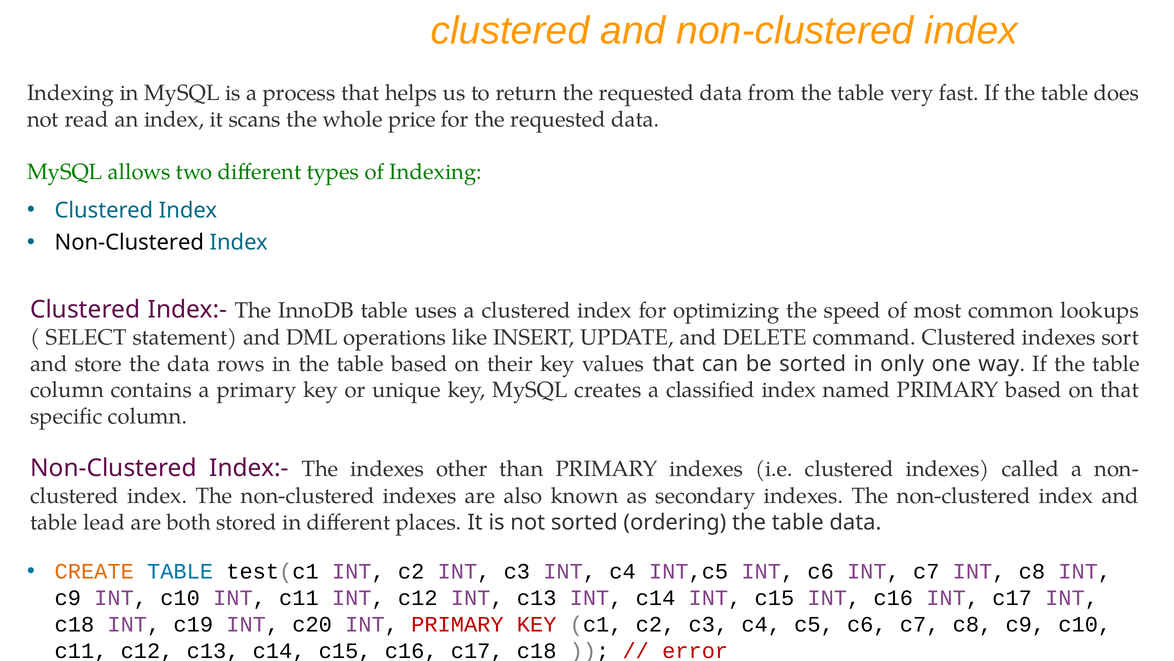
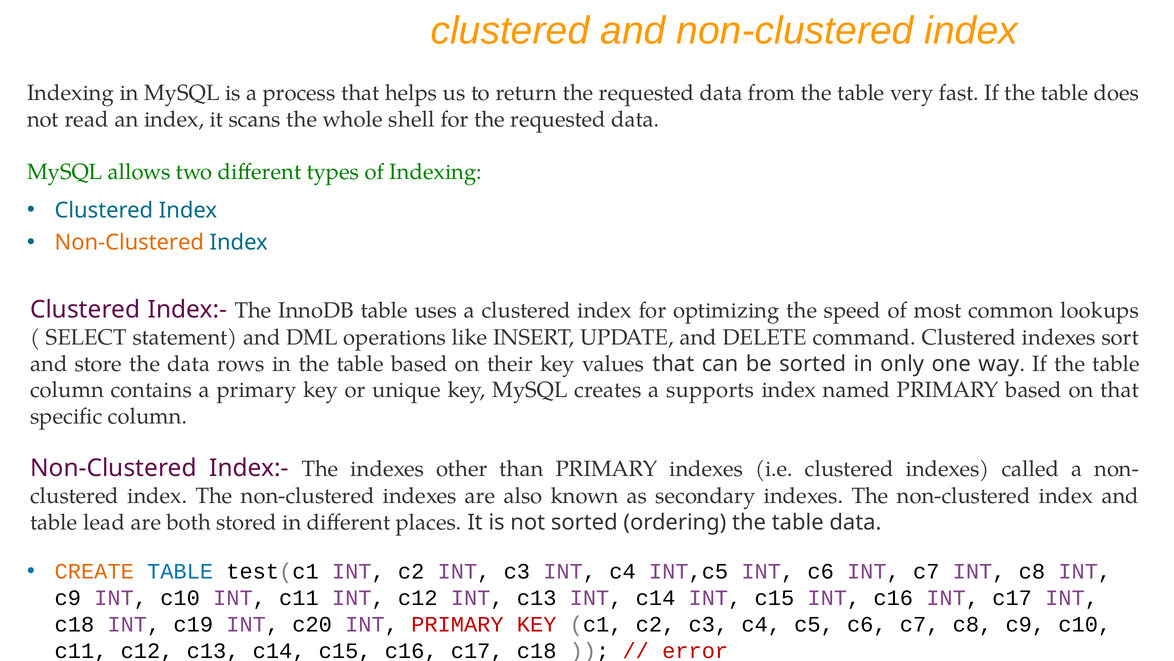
price: price -> shell (412, 119)
Non-Clustered colour: black -> orange (129, 242)
classified: classified -> supports (710, 390)
